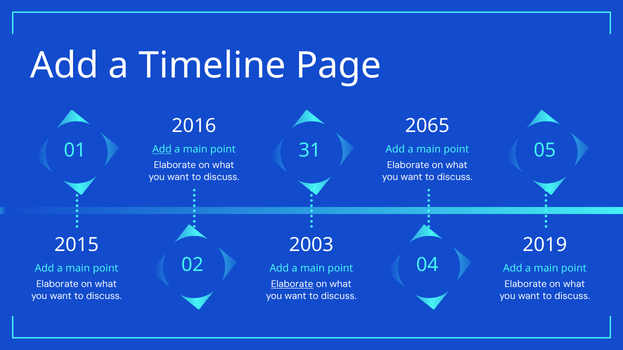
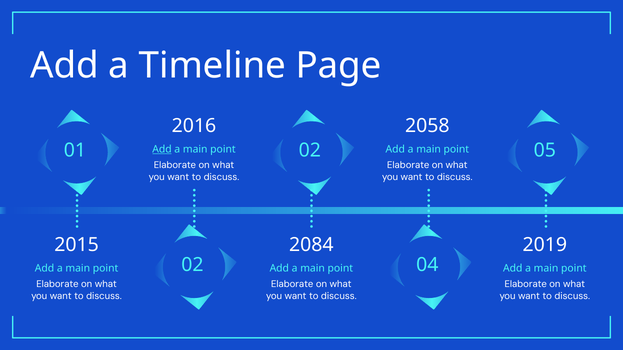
2065: 2065 -> 2058 (427, 126)
01 31: 31 -> 02 (310, 151)
2003: 2003 -> 2084 (311, 245)
Elaborate underline: present -> none (292, 284)
